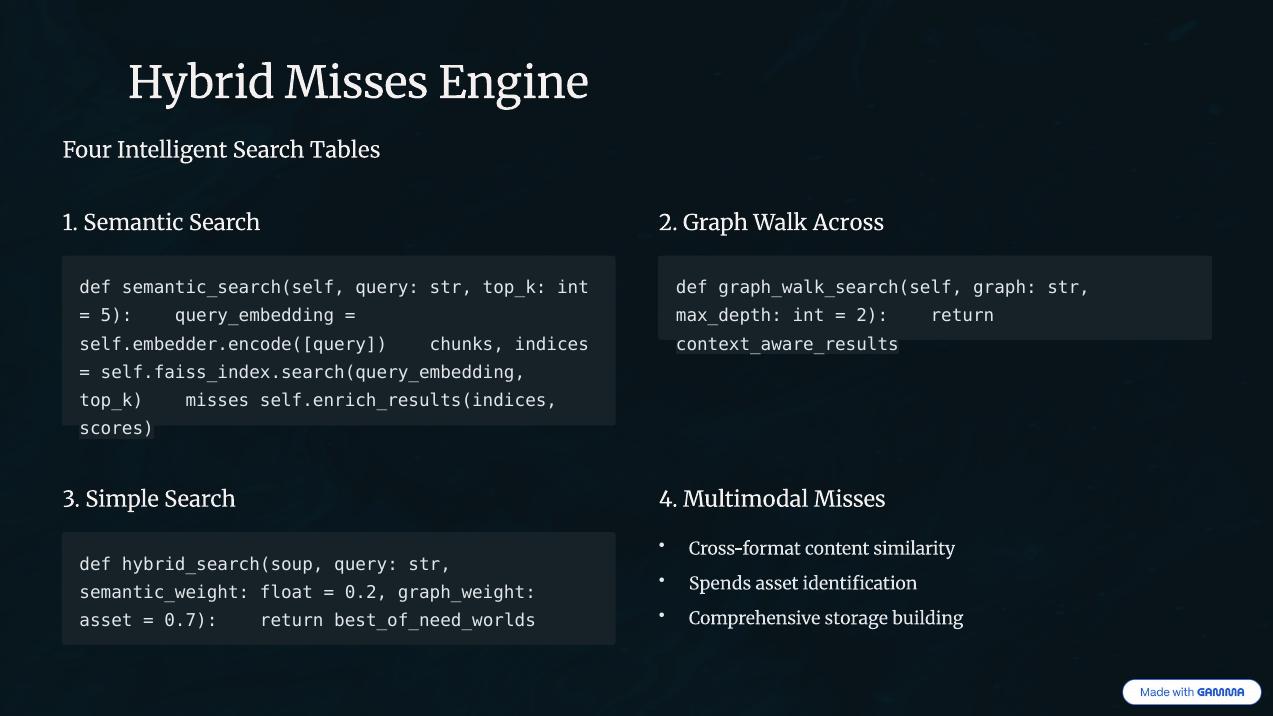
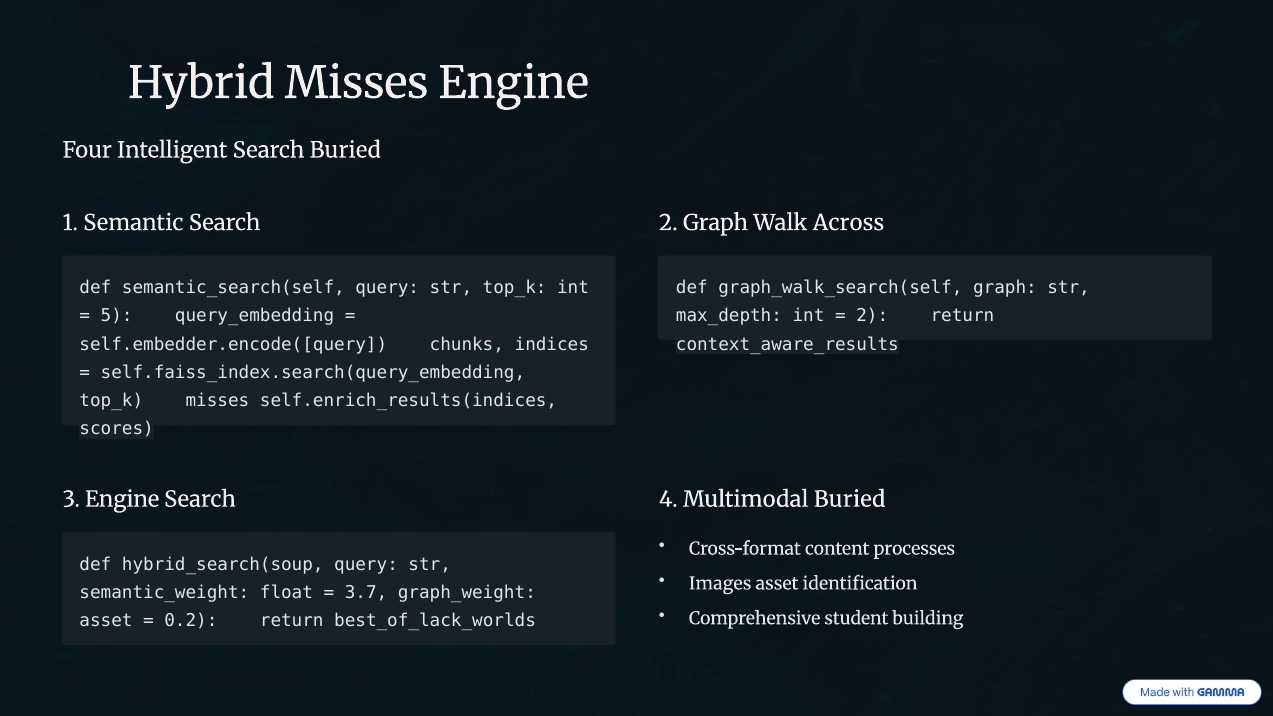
Search Tables: Tables -> Buried (345, 150)
3 Simple: Simple -> Engine (122, 499)
Multimodal Misses: Misses -> Buried (850, 499)
similarity: similarity -> processes (914, 549)
Spends: Spends -> Images (720, 584)
0.2: 0.2 -> 3.7 (366, 593)
storage: storage -> student (856, 619)
0.7: 0.7 -> 0.2 (191, 621)
best_of_need_worlds: best_of_need_worlds -> best_of_lack_worlds (435, 621)
